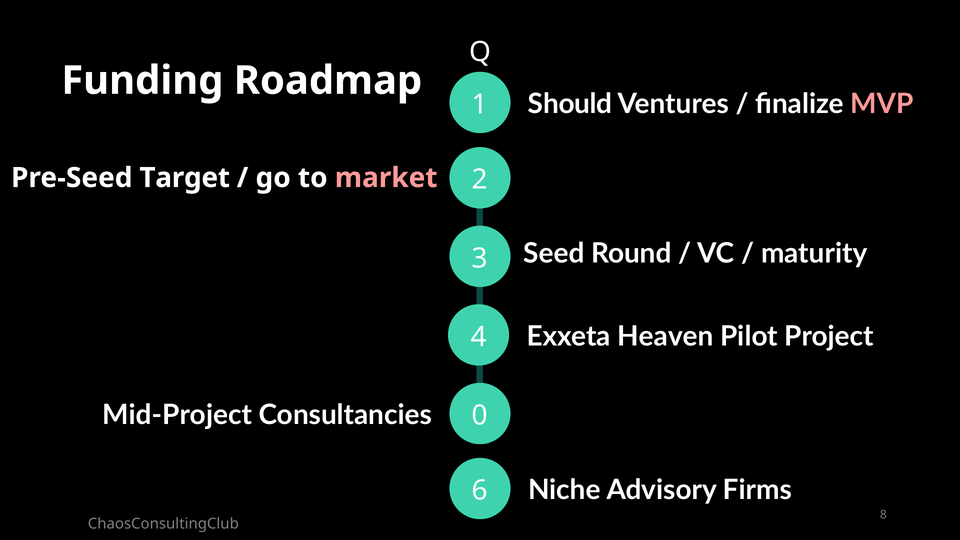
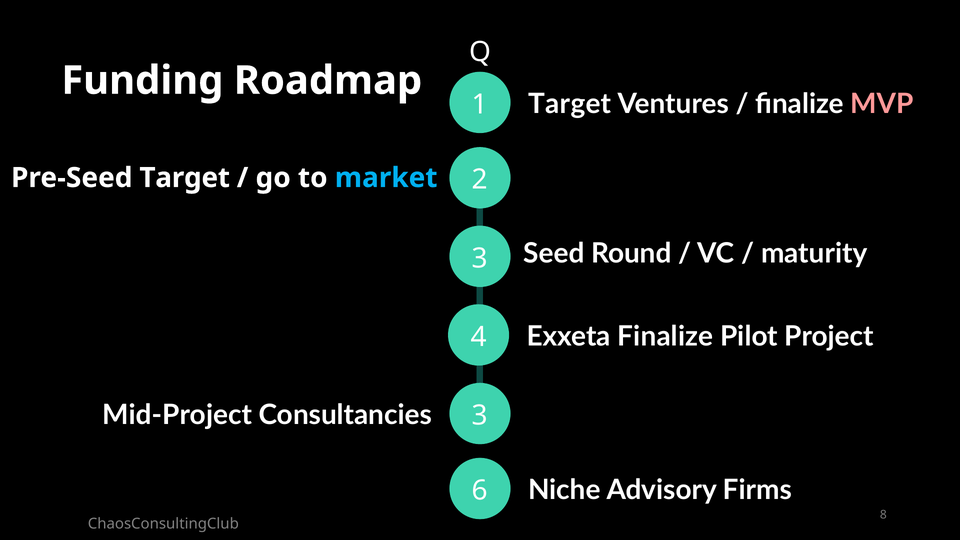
1 Should: Should -> Target (570, 104)
market colour: pink -> light blue (386, 178)
Exxeta Heaven: Heaven -> Finalize (665, 337)
Consultancies 0: 0 -> 3 (480, 415)
